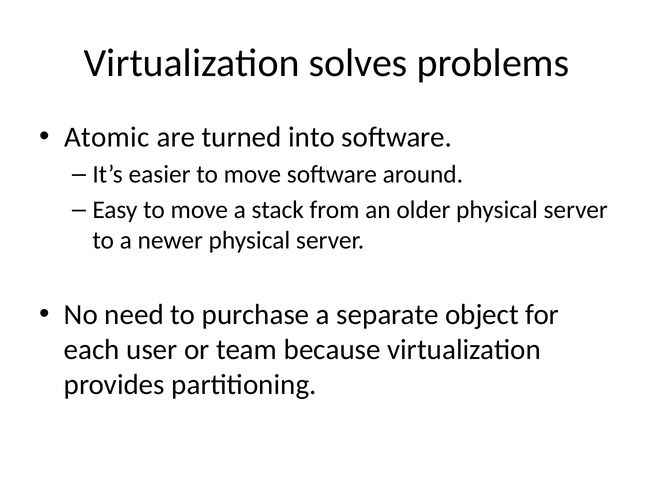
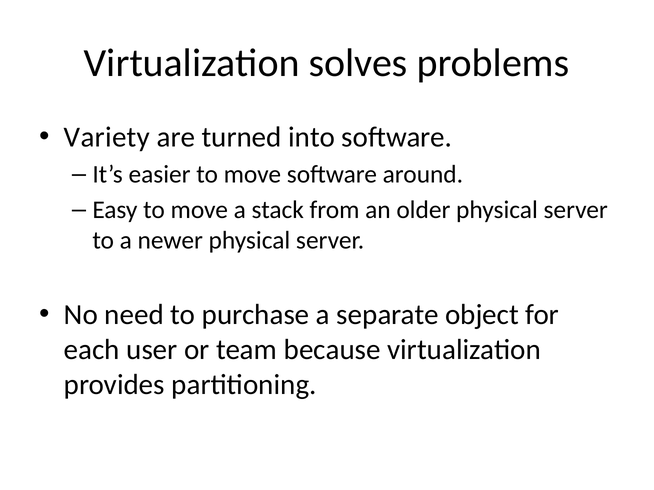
Atomic: Atomic -> Variety (107, 137)
